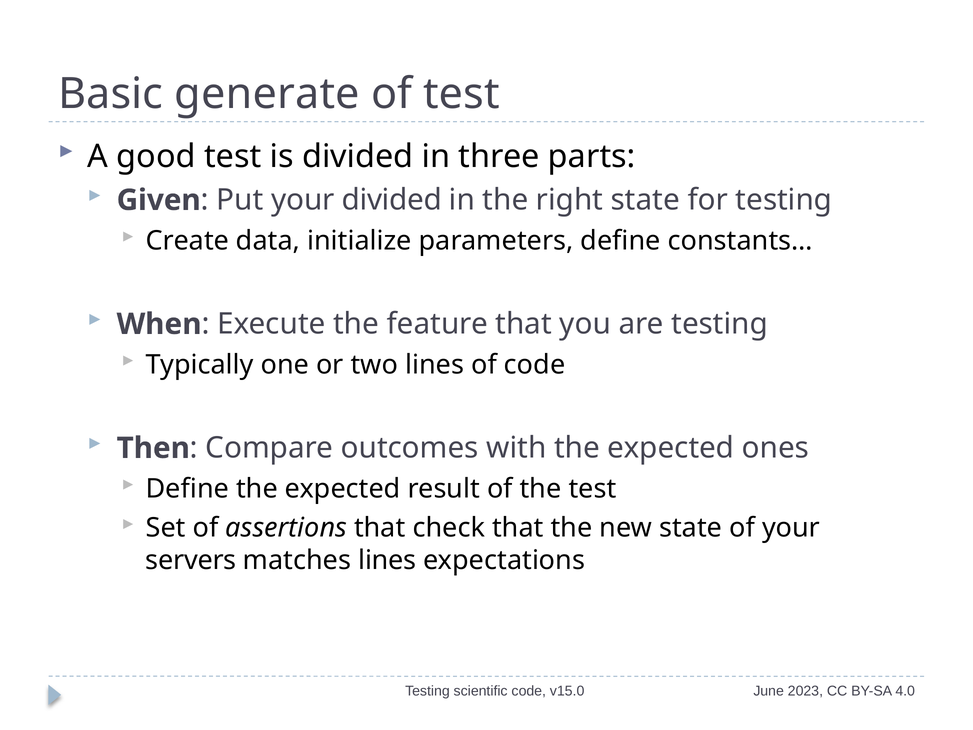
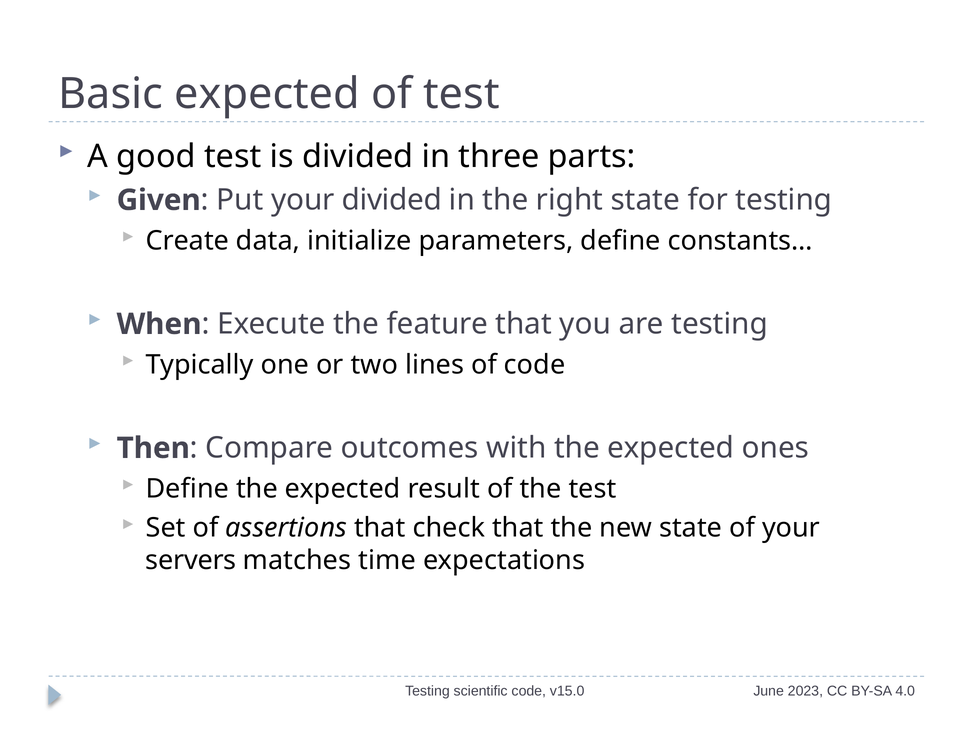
Basic generate: generate -> expected (267, 94)
matches lines: lines -> time (387, 560)
